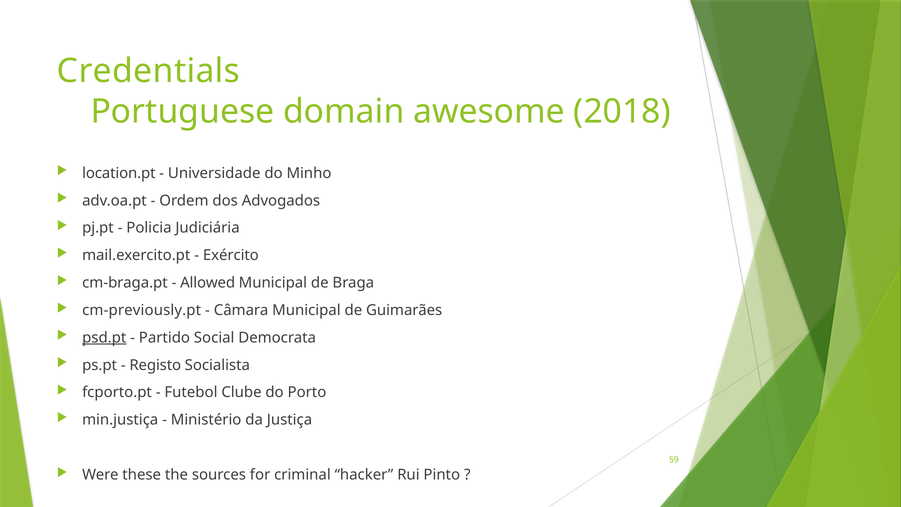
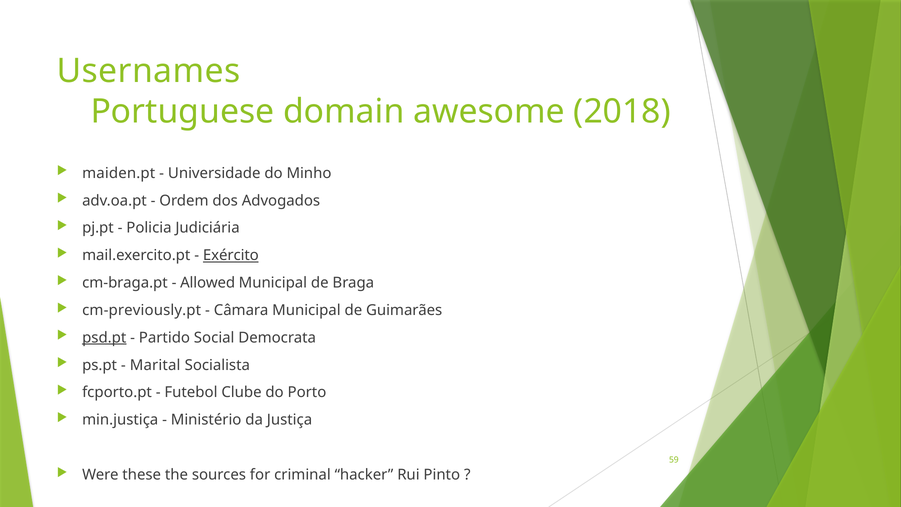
Credentials: Credentials -> Usernames (149, 71)
location.pt: location.pt -> maiden.pt (119, 173)
Exército underline: none -> present (231, 255)
Registo: Registo -> Marital (155, 365)
